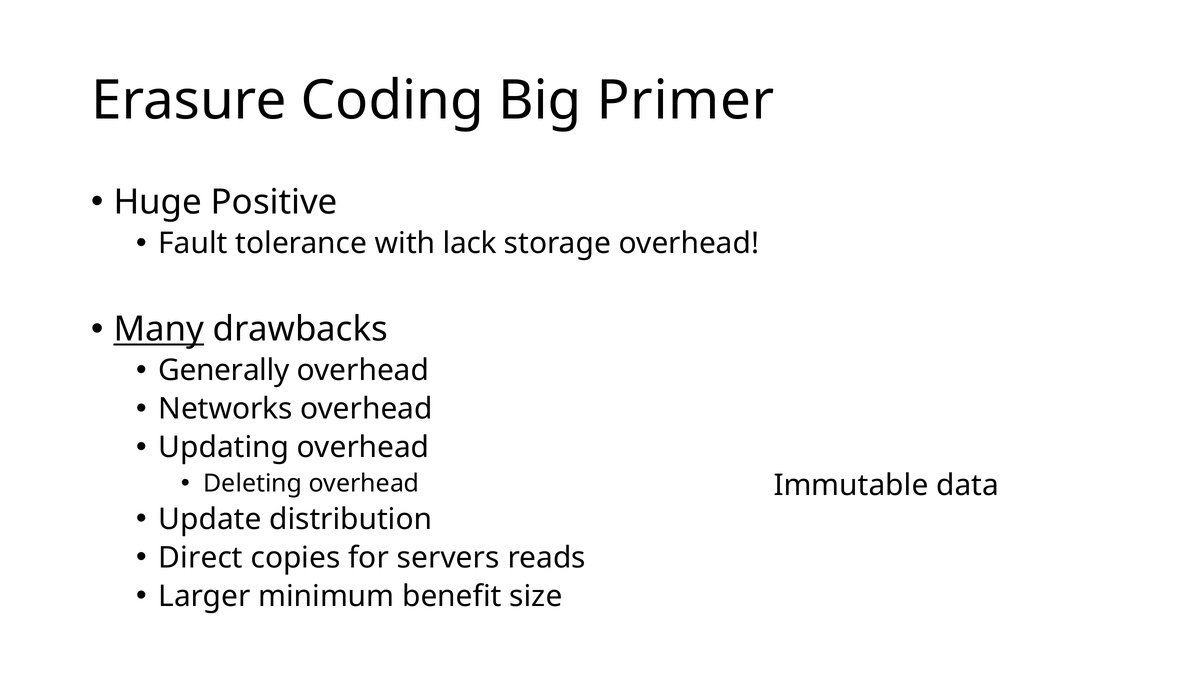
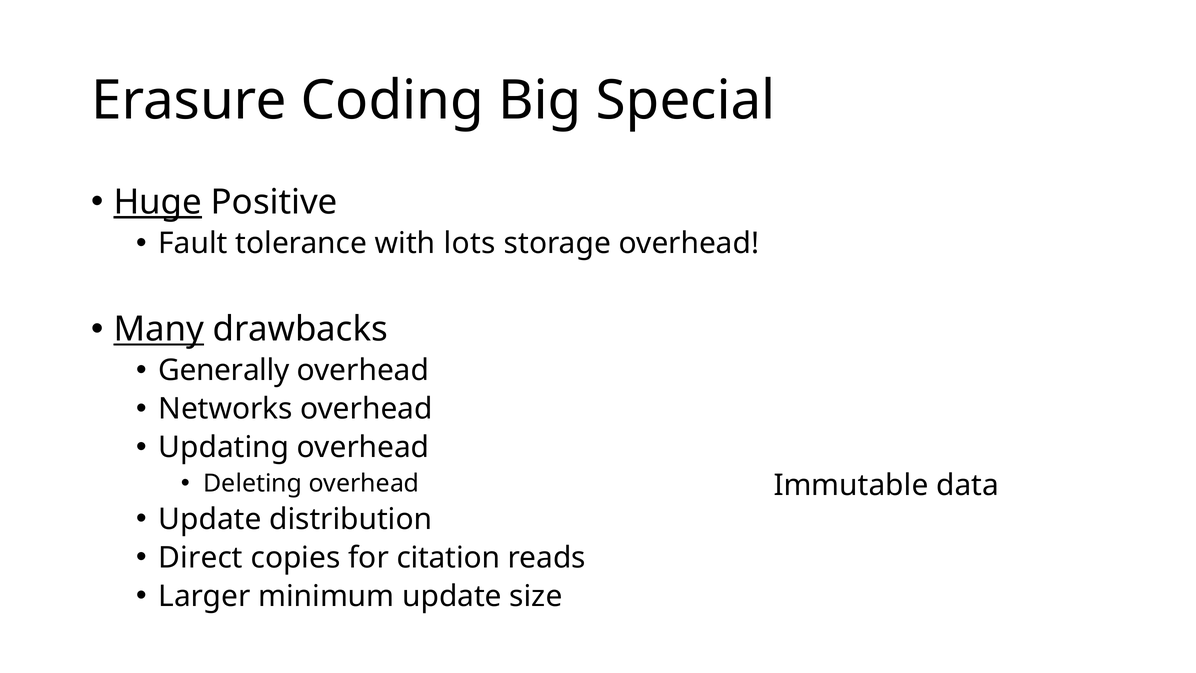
Primer: Primer -> Special (686, 100)
Huge underline: none -> present (158, 202)
lack: lack -> lots (470, 243)
servers: servers -> citation (448, 558)
minimum benefit: benefit -> update (452, 596)
